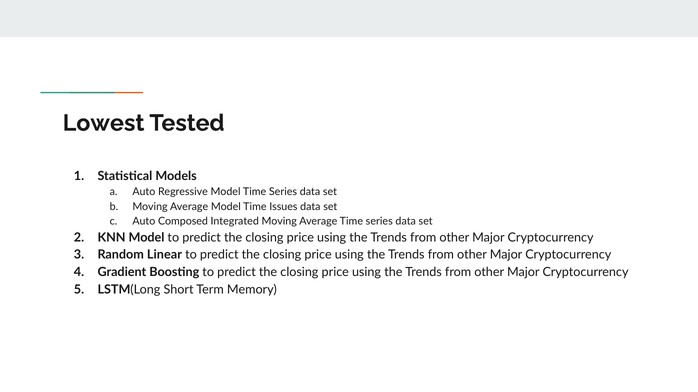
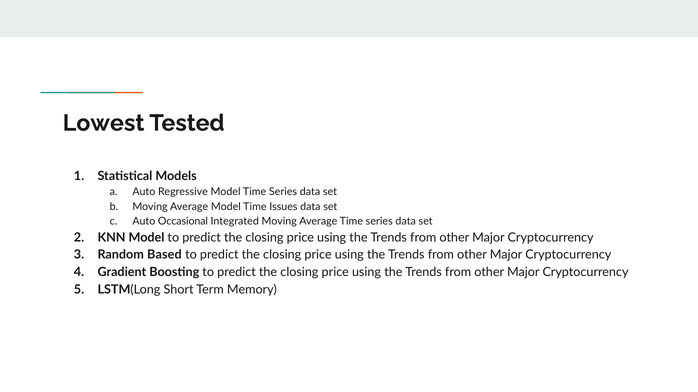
Composed: Composed -> Occasional (183, 222)
Linear: Linear -> Based (164, 255)
